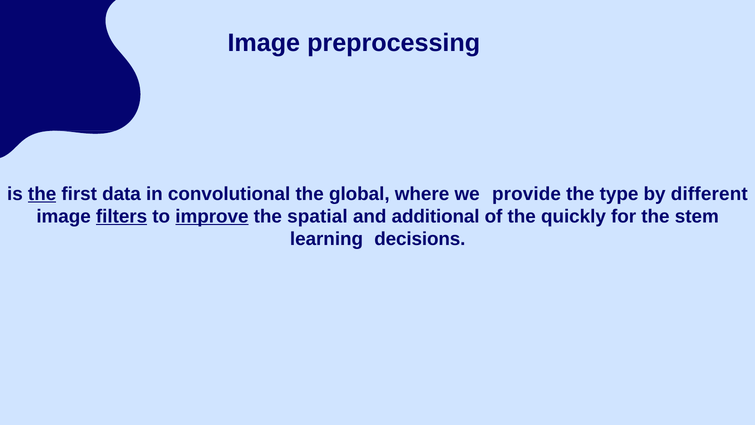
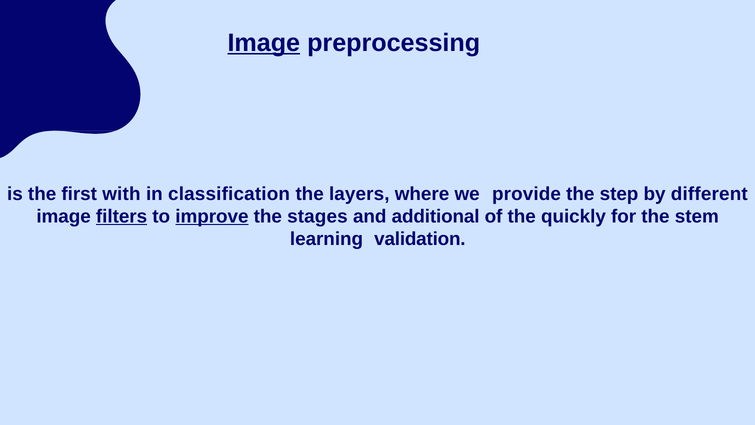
Image underline: none -> present (264, 43)
the underline: present -> none (42, 194)
data: data -> with (121, 194)
convolutional: convolutional -> classification (229, 194)
global: global -> layers (359, 194)
type: type -> step (619, 194)
spatial: spatial -> stages (317, 216)
decisions: decisions -> validation (420, 239)
